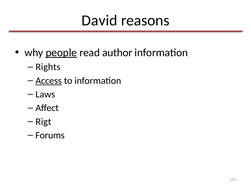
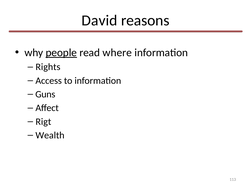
author: author -> where (117, 53)
Access underline: present -> none (49, 81)
Laws: Laws -> Guns (45, 94)
Forums: Forums -> Wealth (50, 135)
